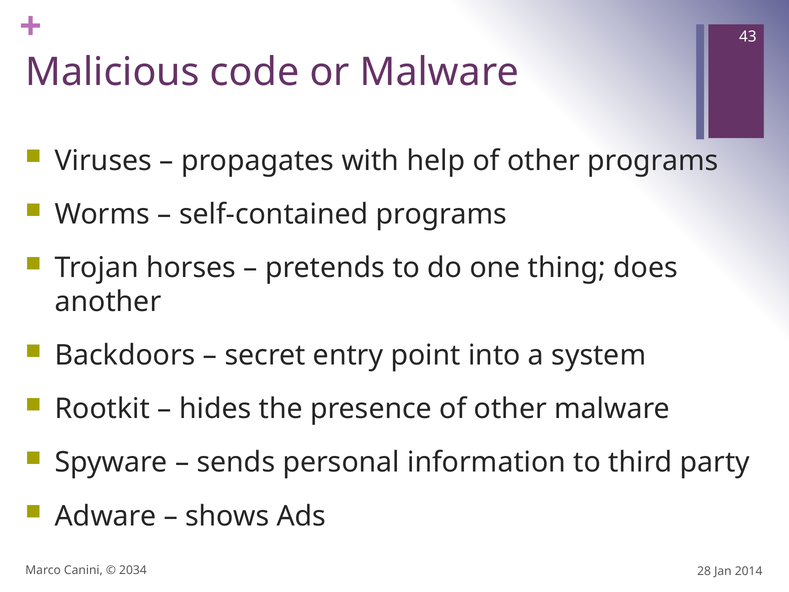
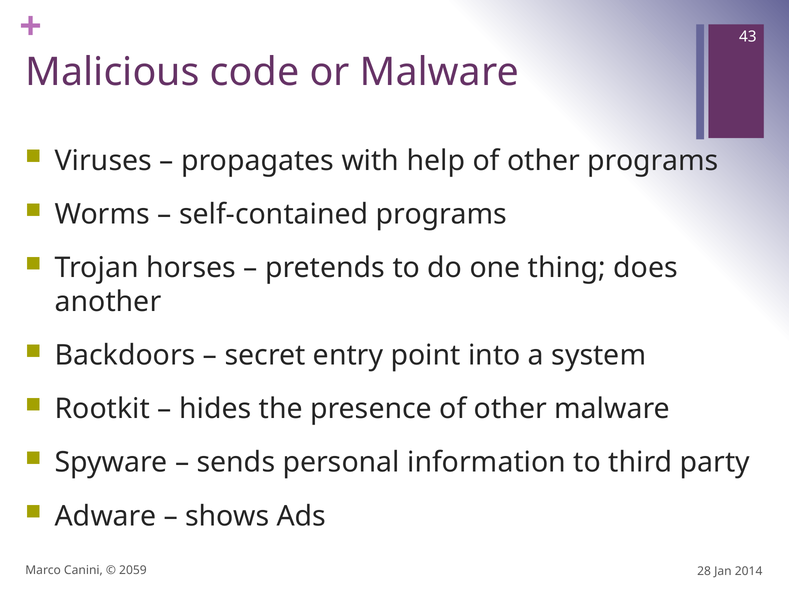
2034: 2034 -> 2059 (133, 570)
